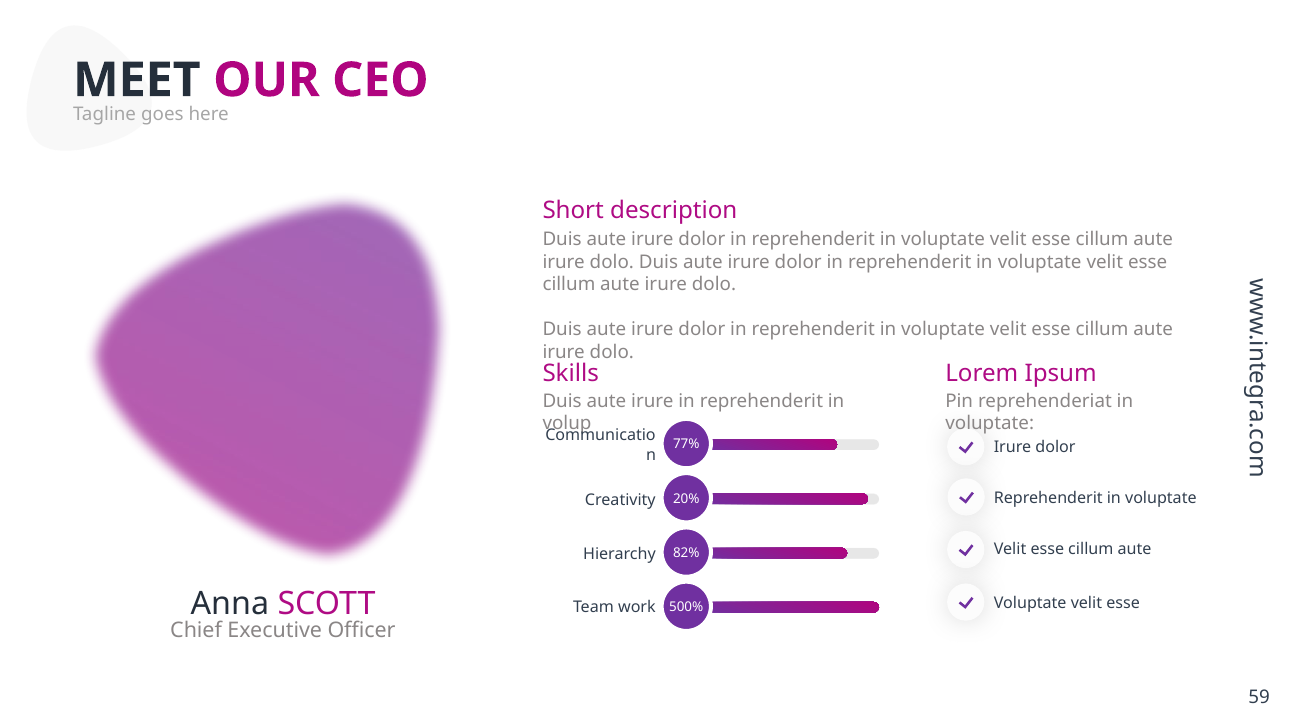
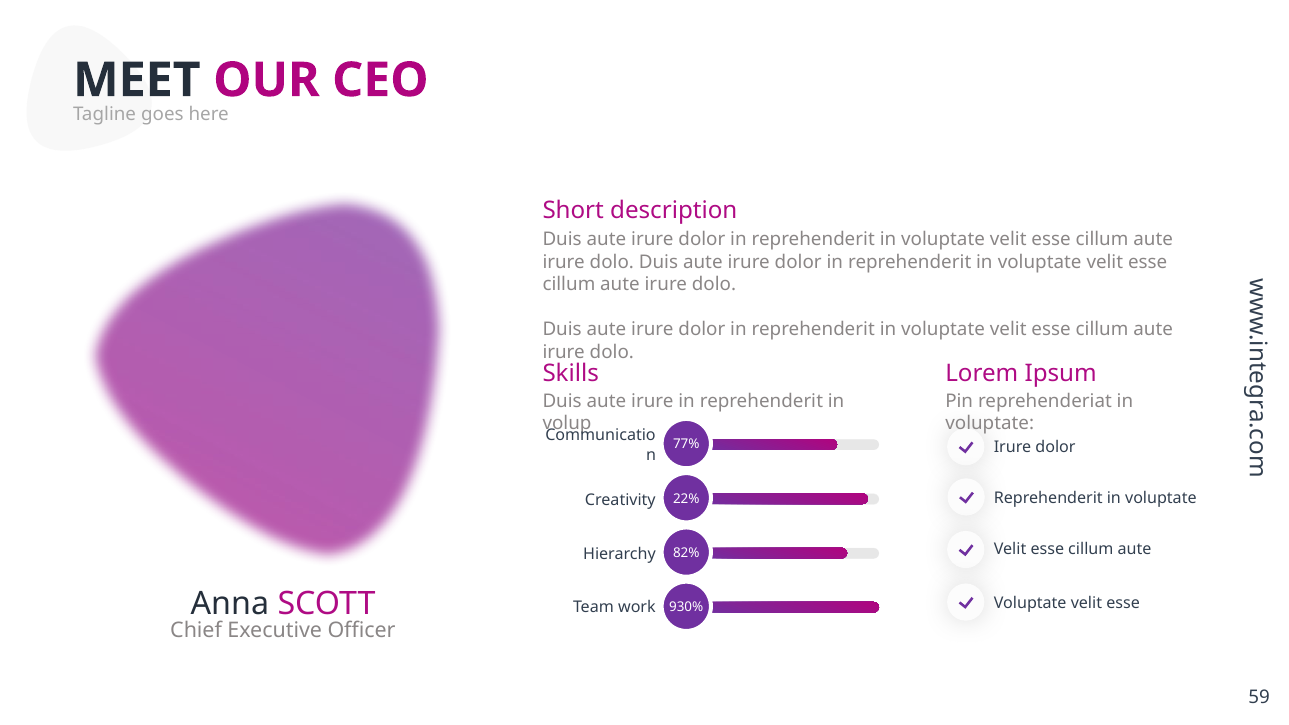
20%: 20% -> 22% (686, 499)
500%: 500% -> 930% (686, 607)
